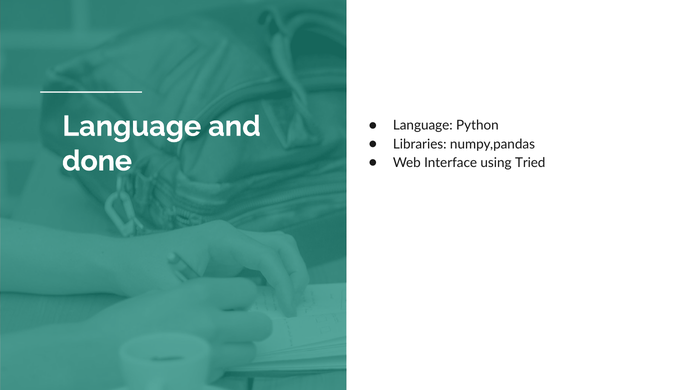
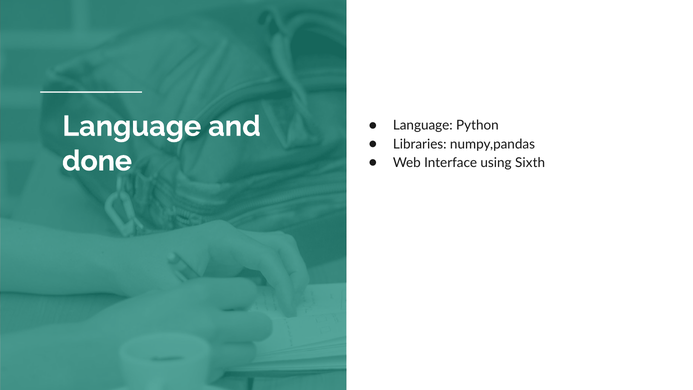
Tried: Tried -> Sixth (530, 163)
